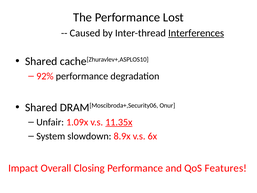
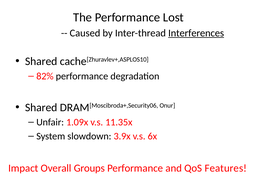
92%: 92% -> 82% (45, 76)
11.35x underline: present -> none (119, 122)
8.9x: 8.9x -> 3.9x (122, 136)
Closing: Closing -> Groups (89, 168)
